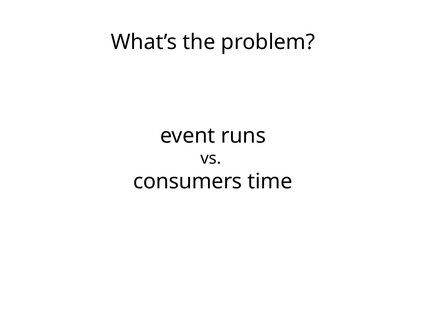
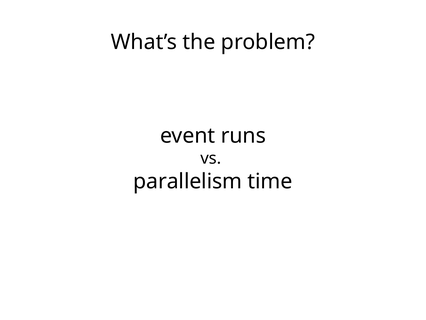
consumers: consumers -> parallelism (188, 181)
